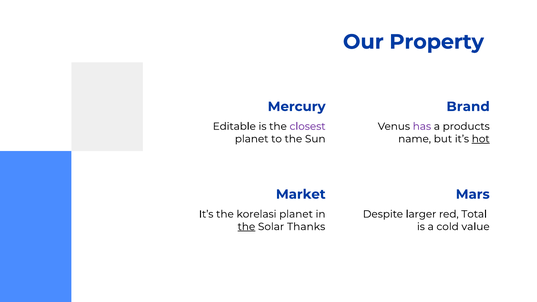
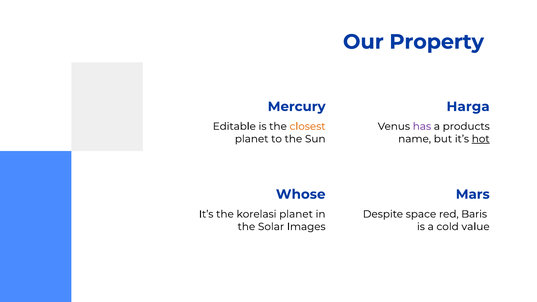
Brand: Brand -> Harga (468, 107)
closest colour: purple -> orange (308, 126)
Market: Market -> Whose (301, 194)
larger: larger -> space (421, 214)
Total: Total -> Baris (474, 214)
the underline: present -> none (246, 227)
Thanks: Thanks -> Images (306, 227)
